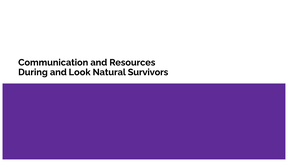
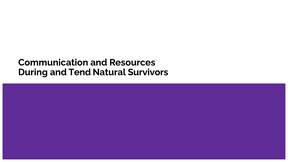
Look: Look -> Tend (80, 72)
